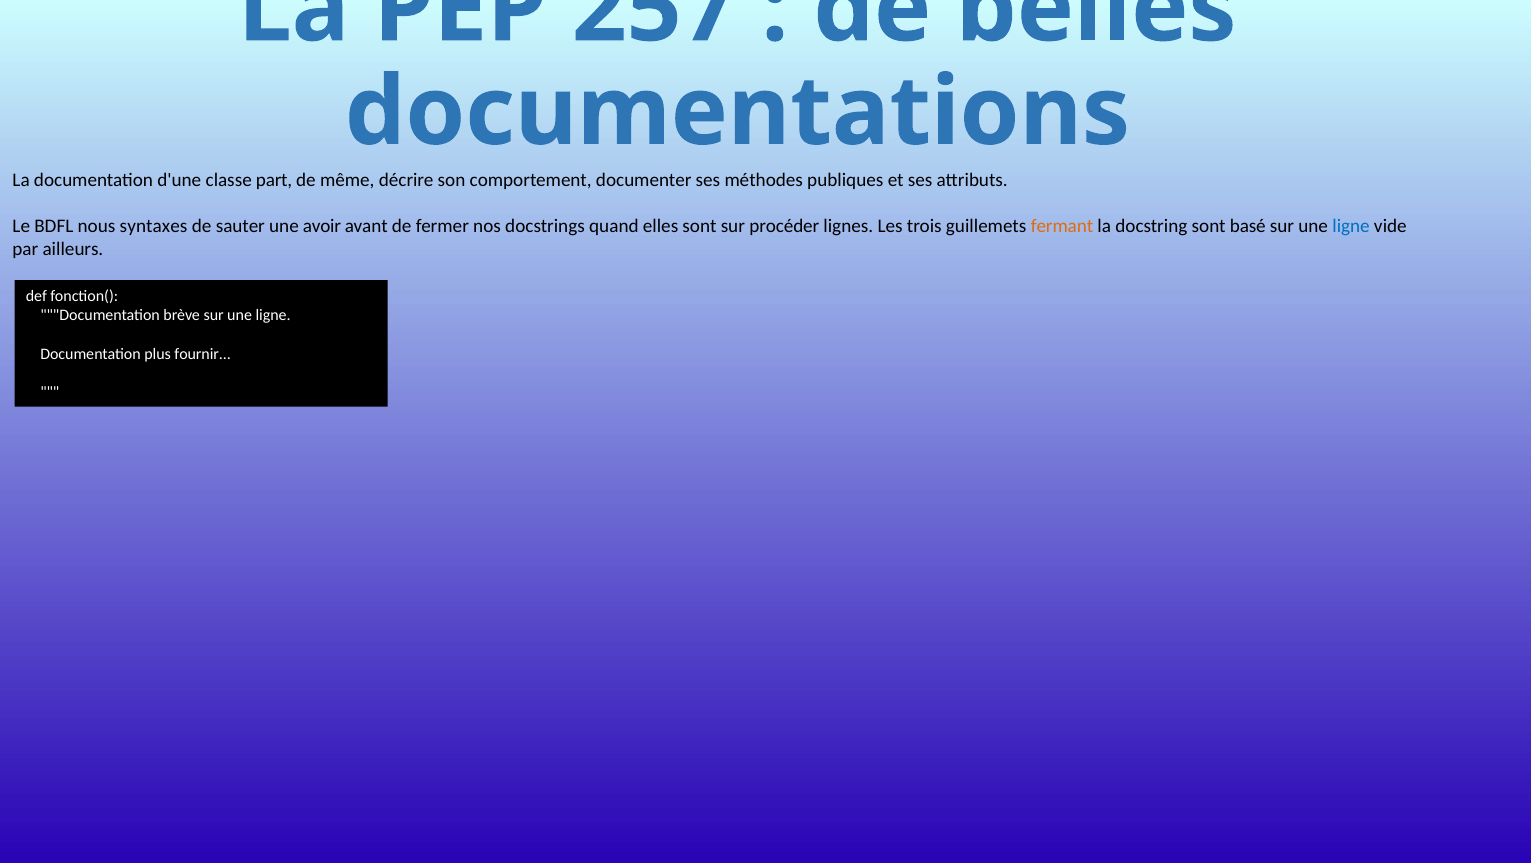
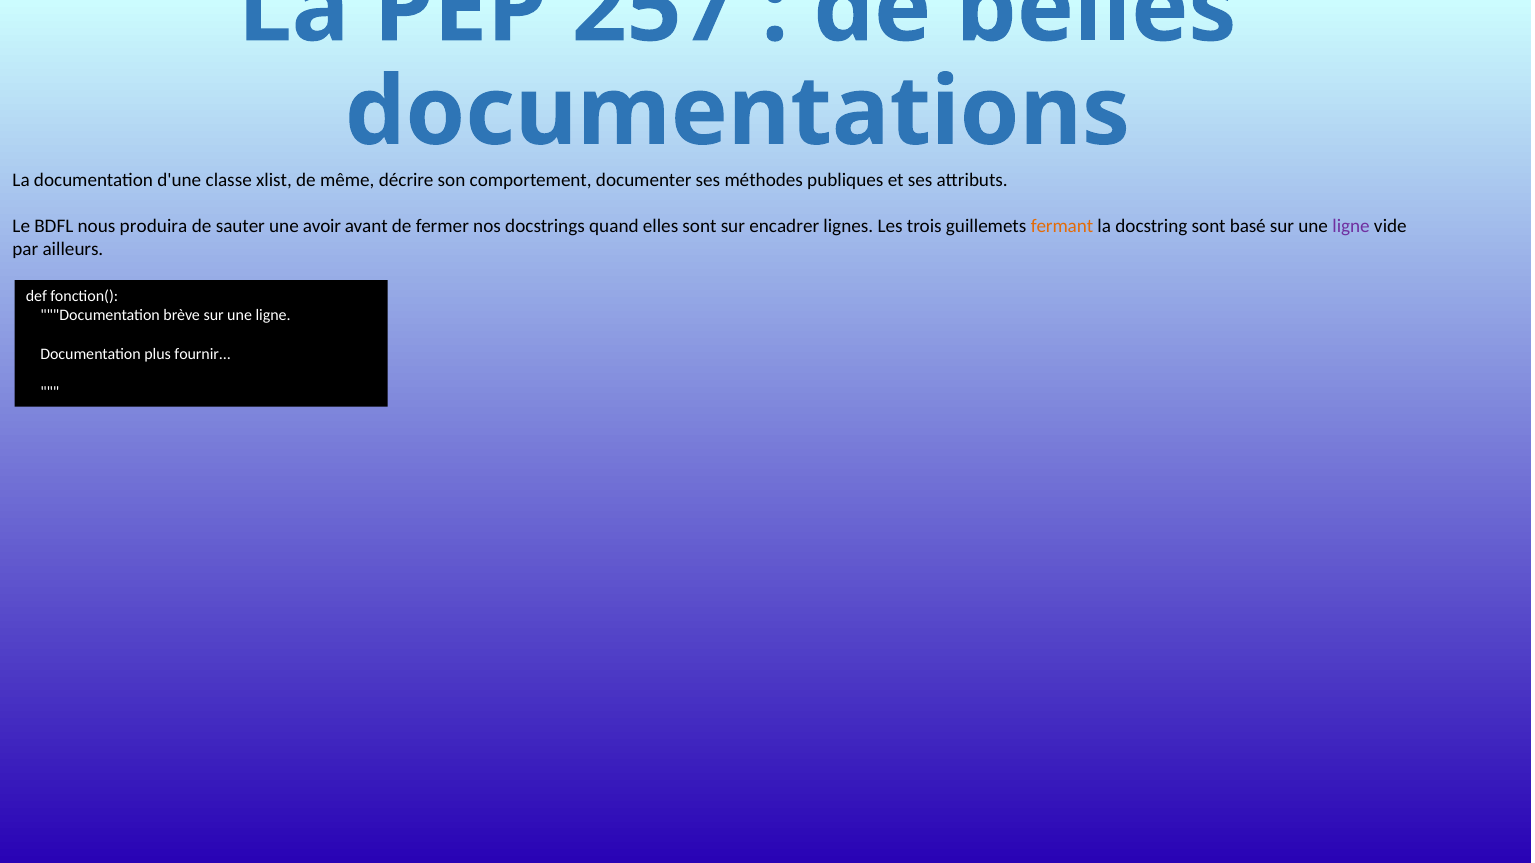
part: part -> xlist (274, 180)
syntaxes: syntaxes -> produira (154, 226)
procéder: procéder -> encadrer (784, 226)
ligne colour: blue -> purple (1351, 226)
